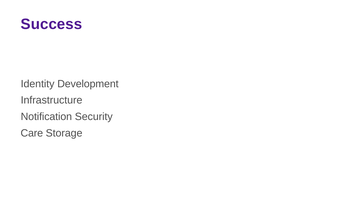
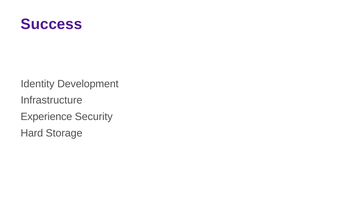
Notification: Notification -> Experience (46, 116)
Care: Care -> Hard (32, 133)
